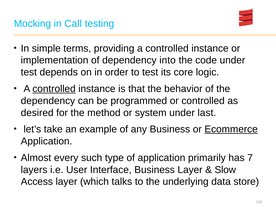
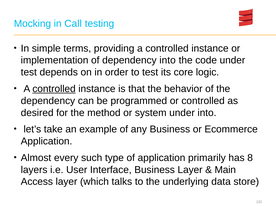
under last: last -> into (207, 113)
Ecommerce underline: present -> none (231, 129)
7: 7 -> 8 (250, 158)
Slow: Slow -> Main (225, 170)
